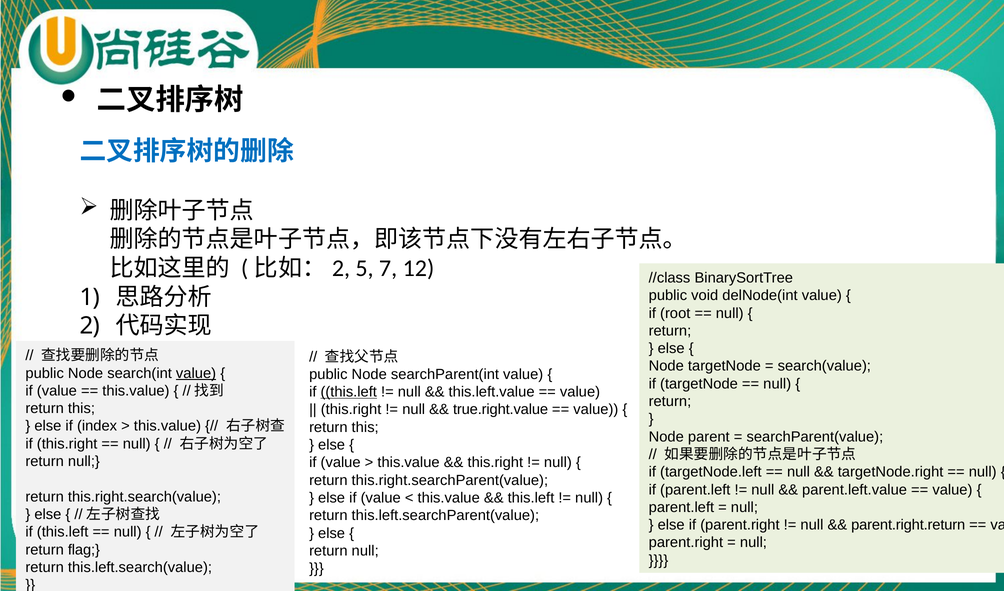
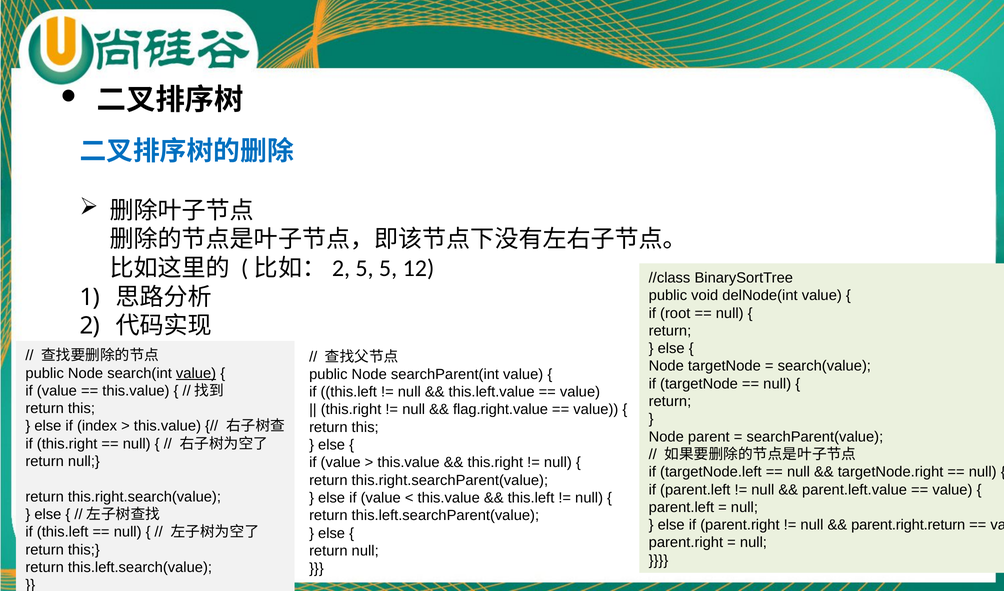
5 7: 7 -> 5 (388, 268)
this.left underline: present -> none (349, 392)
true.right.value: true.right.value -> flag.right.value (501, 410)
flag: flag -> this (84, 550)
